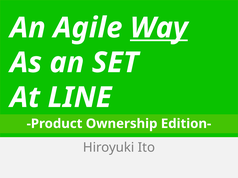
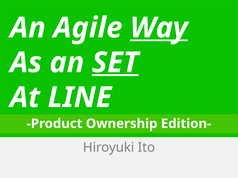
SET underline: none -> present (115, 63)
